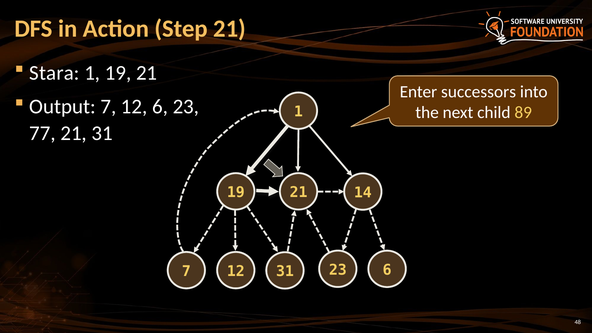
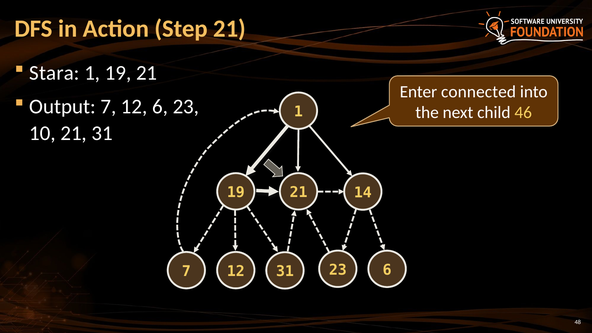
successors: successors -> connected (478, 92)
89: 89 -> 46 (523, 113)
77: 77 -> 10 (43, 133)
